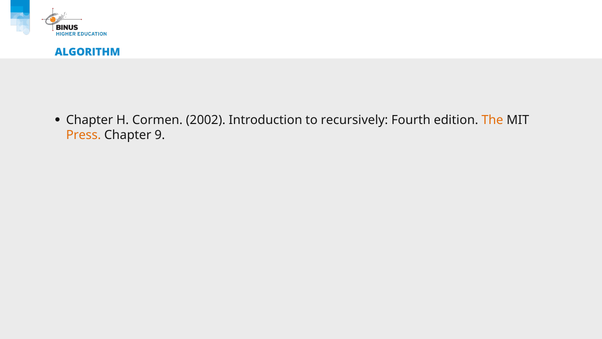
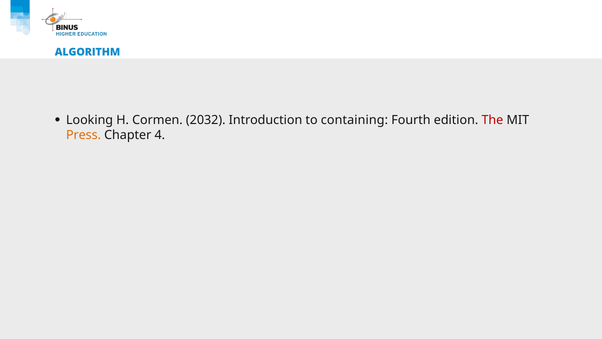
Chapter: Chapter -> Looking (90, 120)
2002: 2002 -> 2032 (206, 120)
recursively: recursively -> containing (354, 120)
The colour: orange -> red (492, 120)
9: 9 -> 4 (160, 135)
